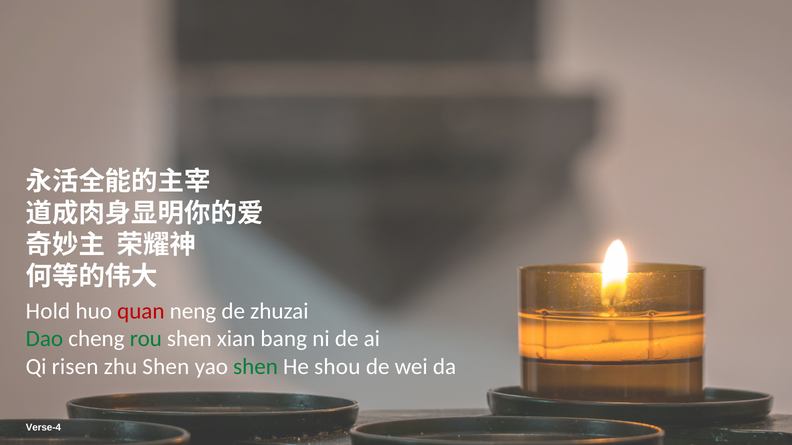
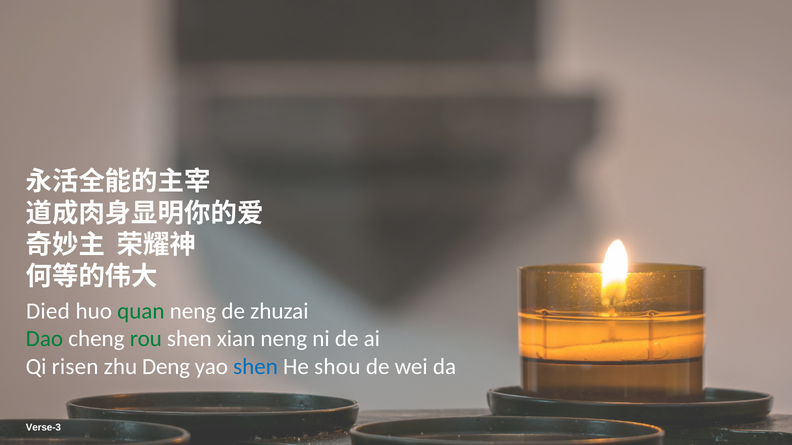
Hold: Hold -> Died (48, 311)
quan colour: red -> green (141, 311)
xian bang: bang -> neng (284, 339)
zhu Shen: Shen -> Deng (166, 367)
shen colour: green -> blue (256, 367)
Verse-4: Verse-4 -> Verse-3 (43, 428)
